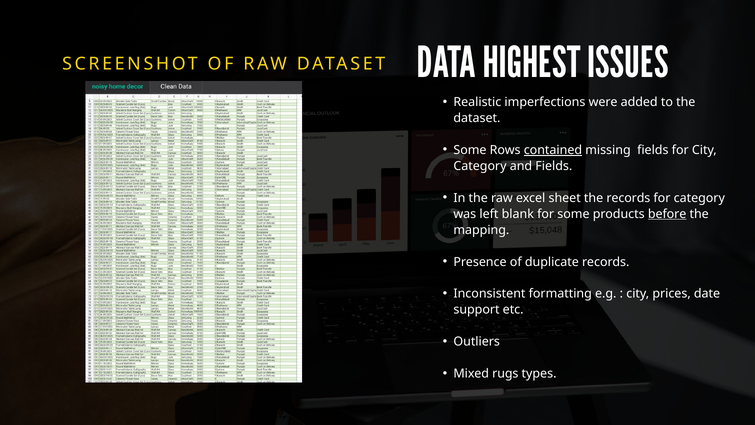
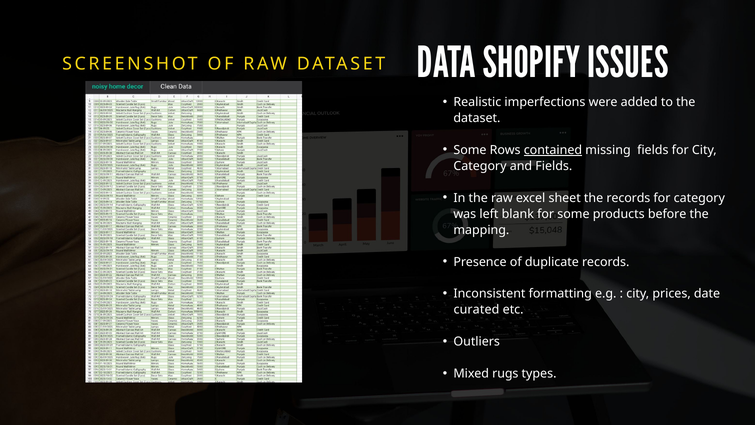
HIGHEST: HIGHEST -> SHOPIFY (532, 63)
before underline: present -> none (667, 214)
support: support -> curated (476, 310)
